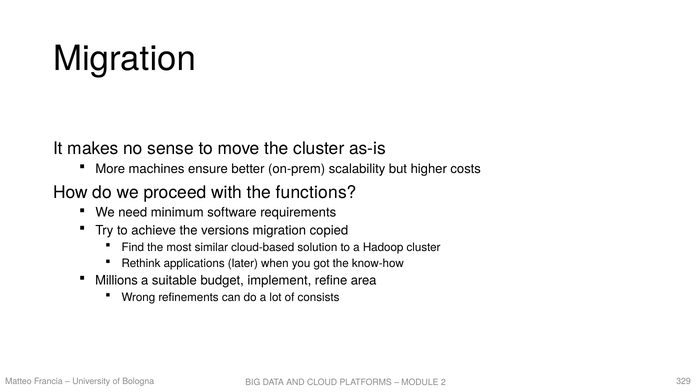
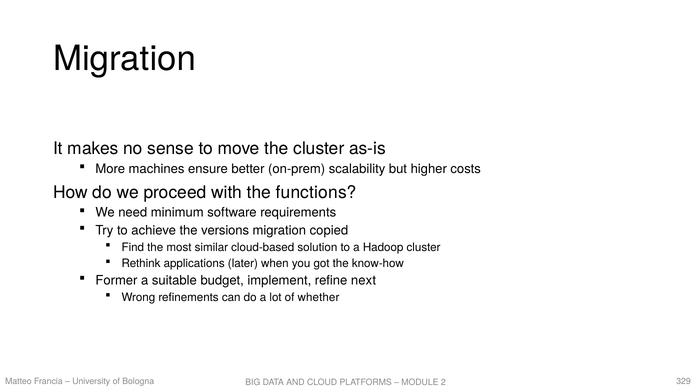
Millions: Millions -> Former (116, 280)
area: area -> next (363, 280)
consists: consists -> whether (318, 297)
